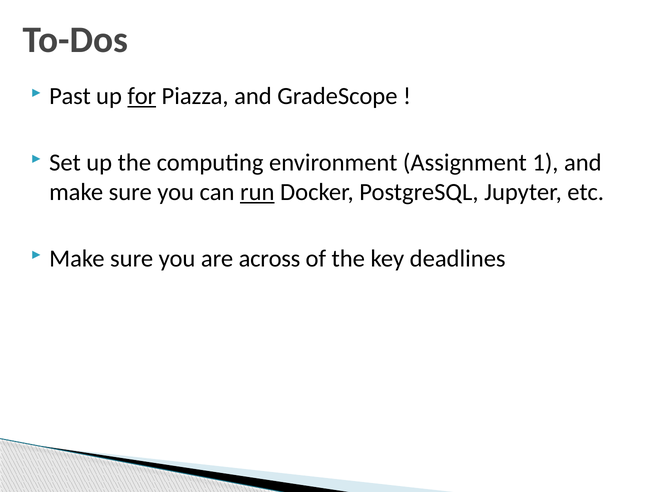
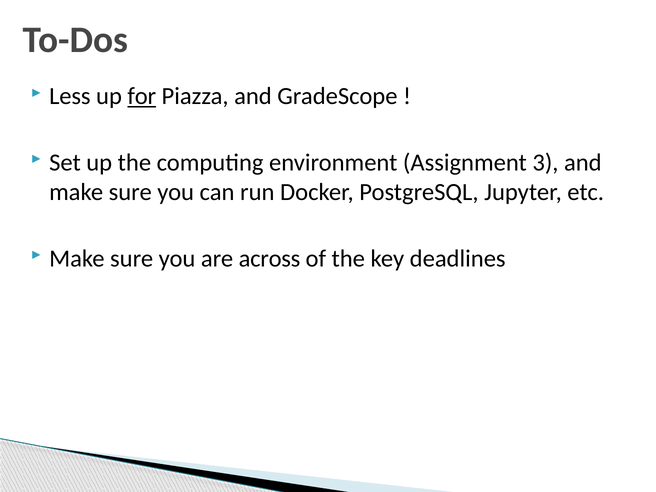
Past: Past -> Less (70, 96)
1: 1 -> 3 (545, 163)
run underline: present -> none (257, 192)
